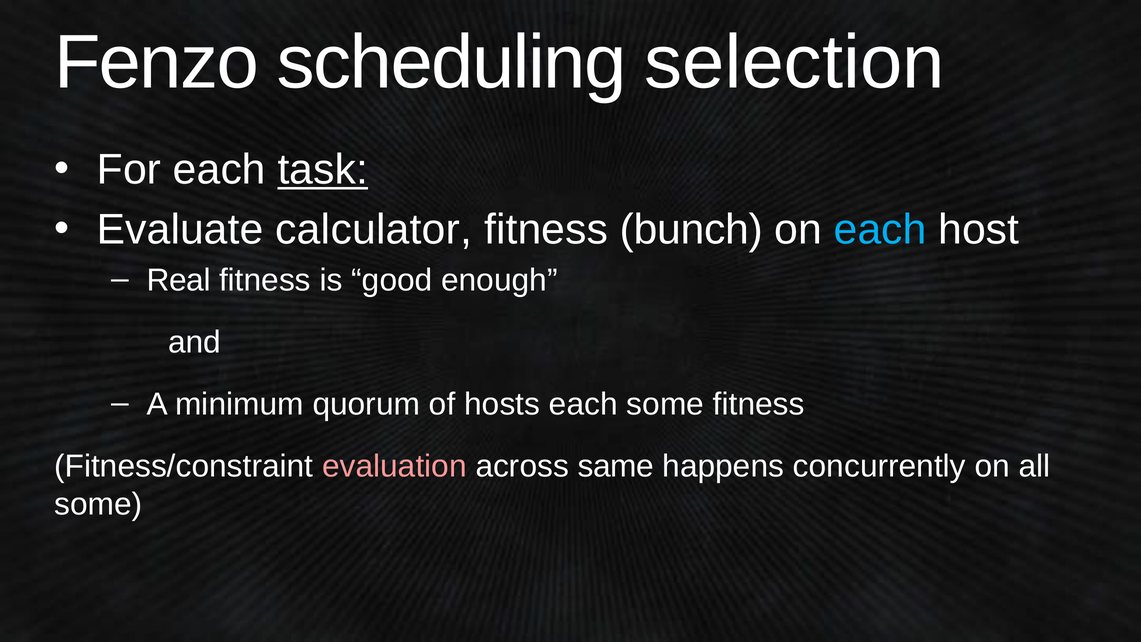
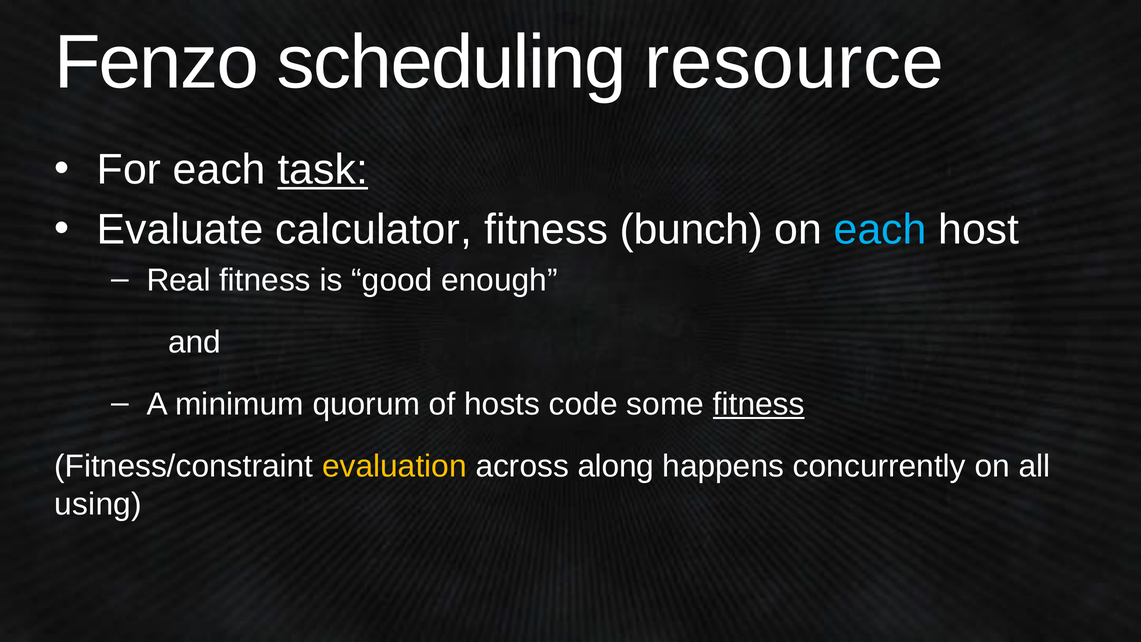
selection: selection -> resource (794, 63)
hosts each: each -> code (583, 404)
fitness underline: none -> present (759, 404)
evaluation colour: pink -> yellow (394, 466)
same: same -> along (616, 466)
some: some -> using (98, 504)
